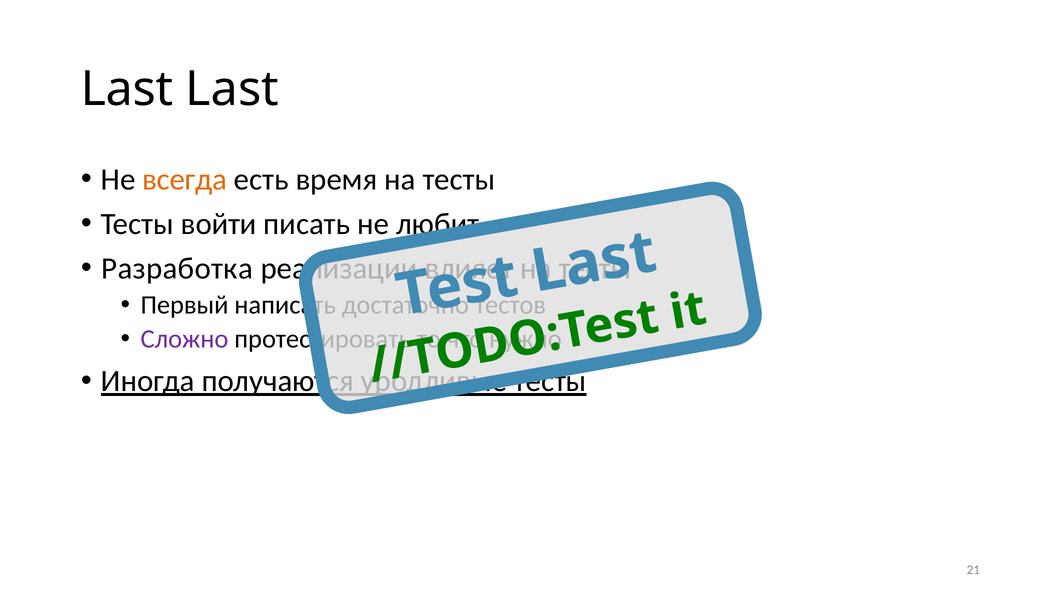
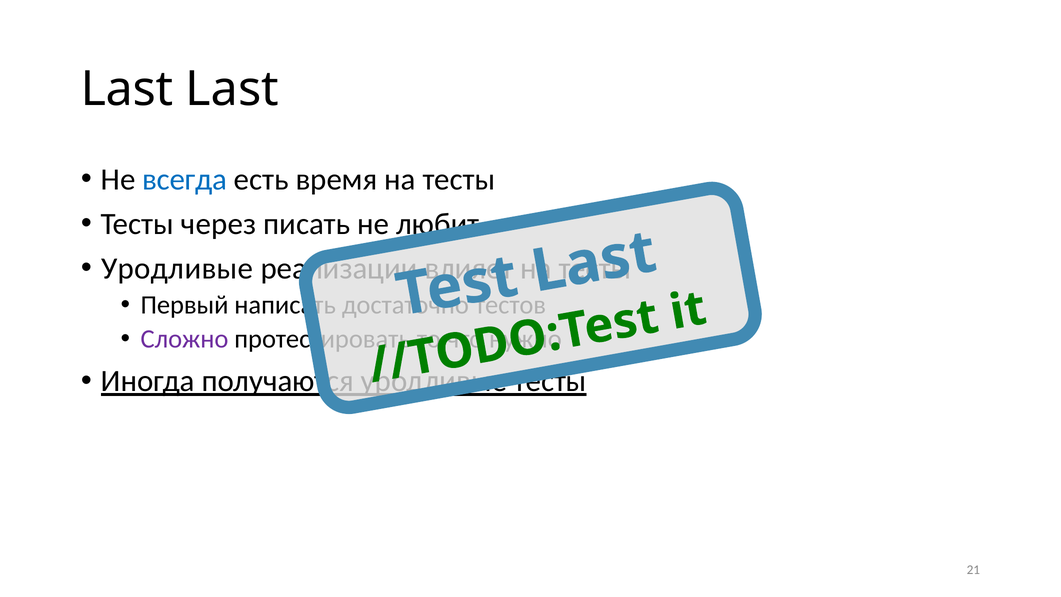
всегда colour: orange -> blue (185, 179)
войти: войти -> через (219, 224)
Разработка: Разработка -> Уродливые (177, 268)
